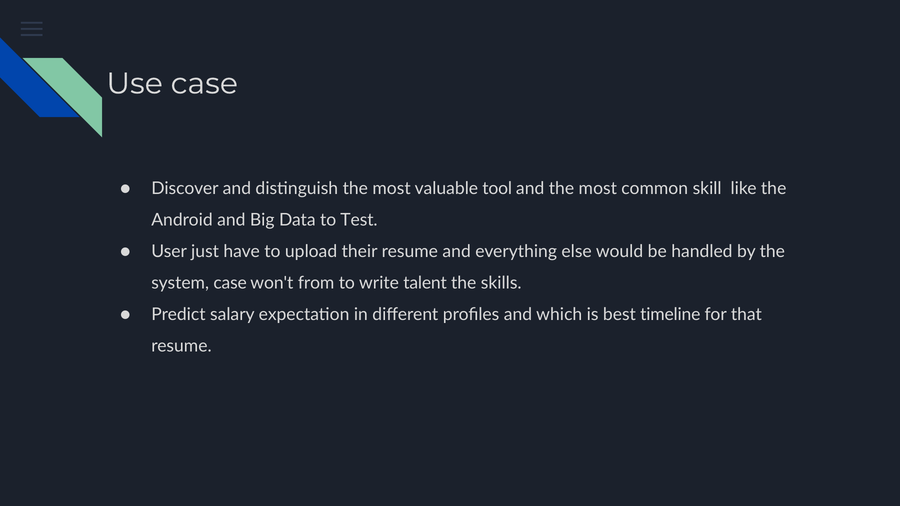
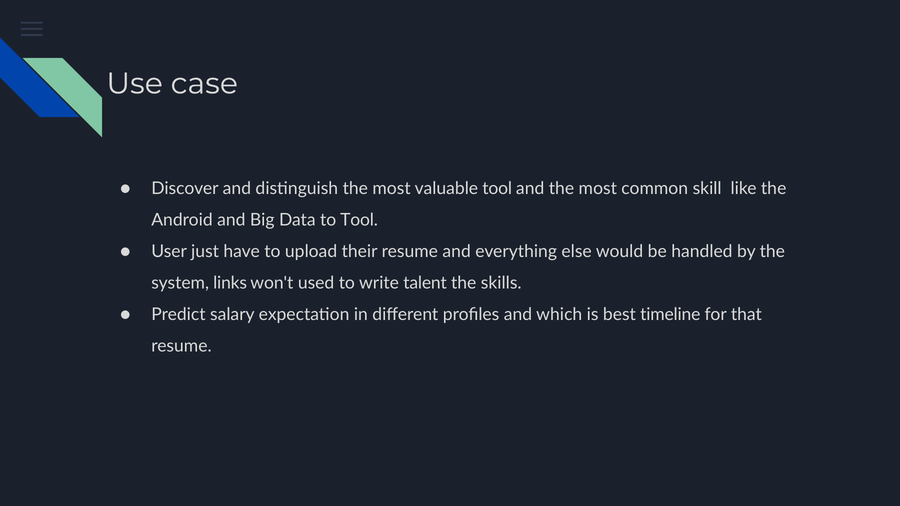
to Test: Test -> Tool (359, 220)
system case: case -> links (230, 283)
from: from -> used (316, 283)
